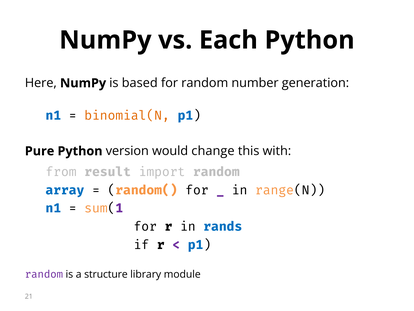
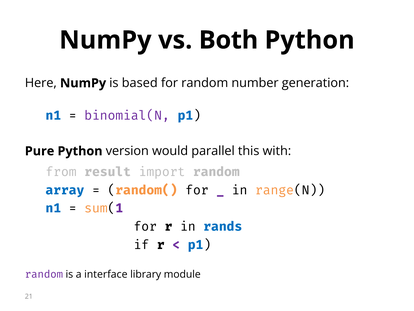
Each: Each -> Both (229, 40)
binomial(N colour: orange -> purple (127, 116)
change: change -> parallel (213, 151)
structure: structure -> interface (106, 274)
